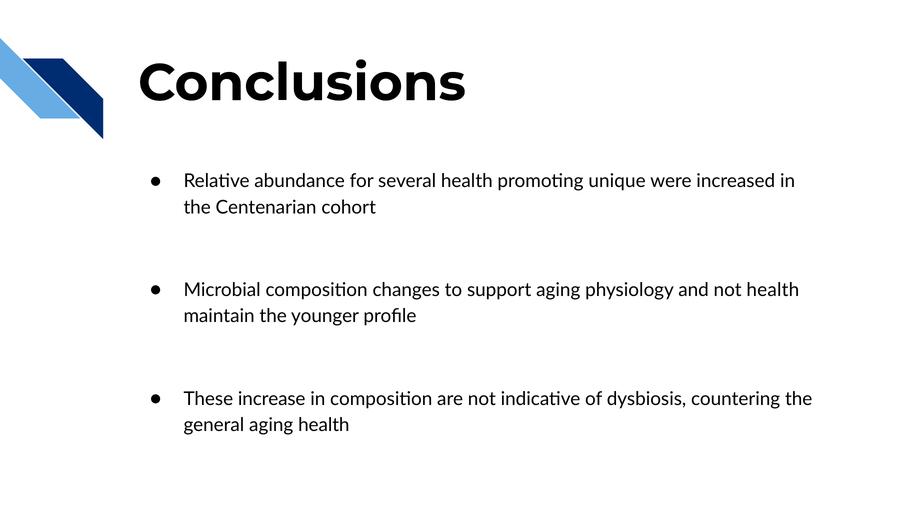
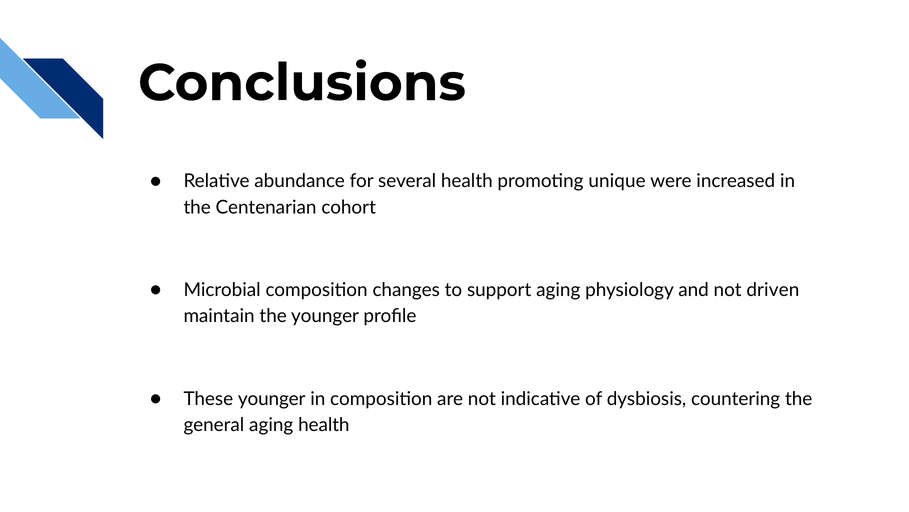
not health: health -> driven (773, 290)
These increase: increase -> younger (272, 398)
